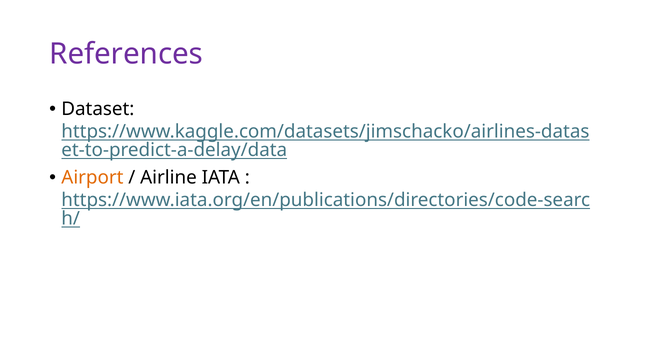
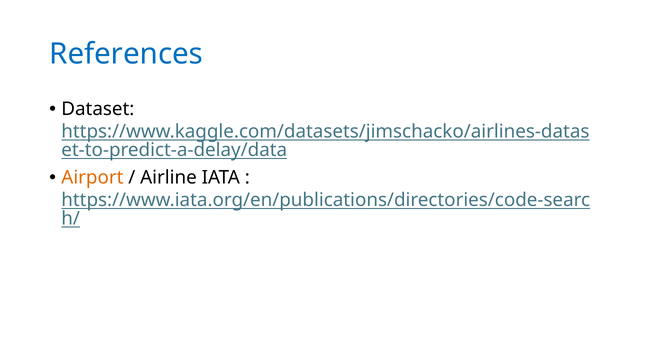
References colour: purple -> blue (126, 54)
